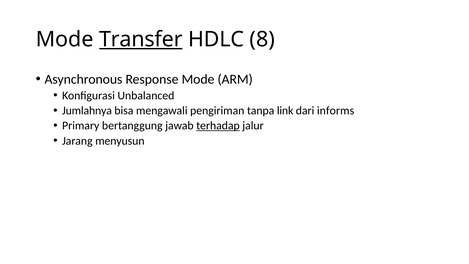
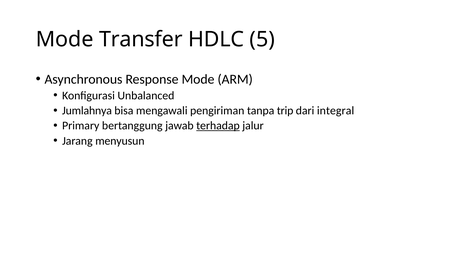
Transfer underline: present -> none (141, 39)
8: 8 -> 5 (262, 39)
link: link -> trip (285, 111)
informs: informs -> integral (336, 111)
